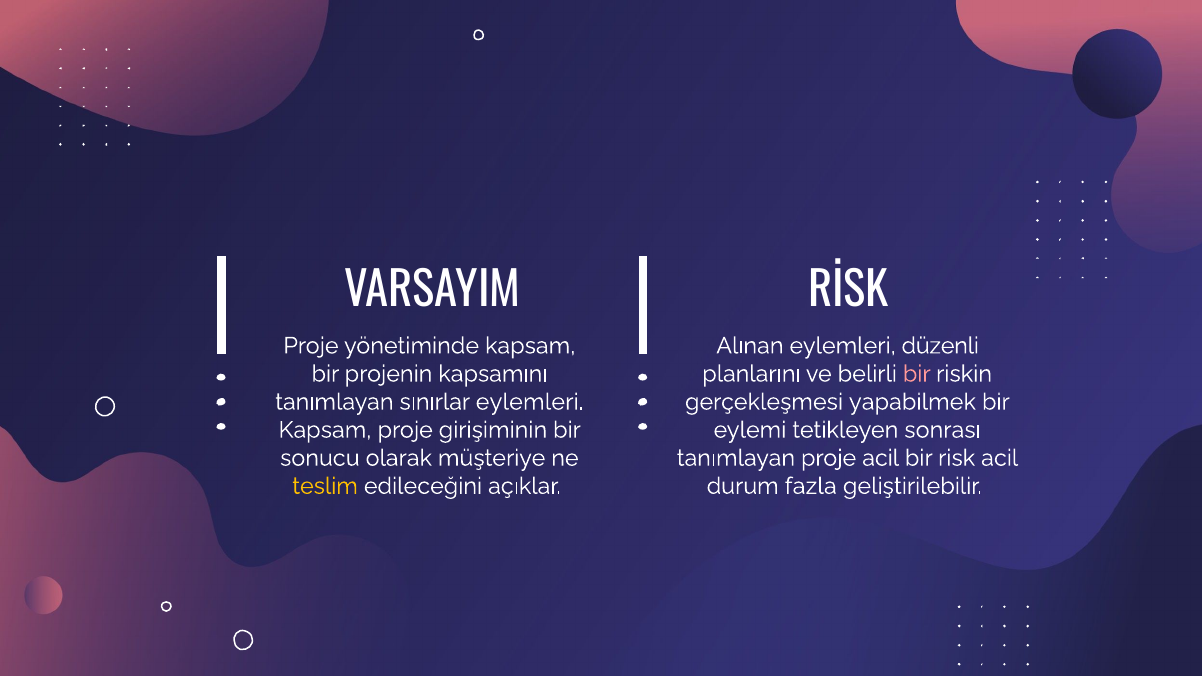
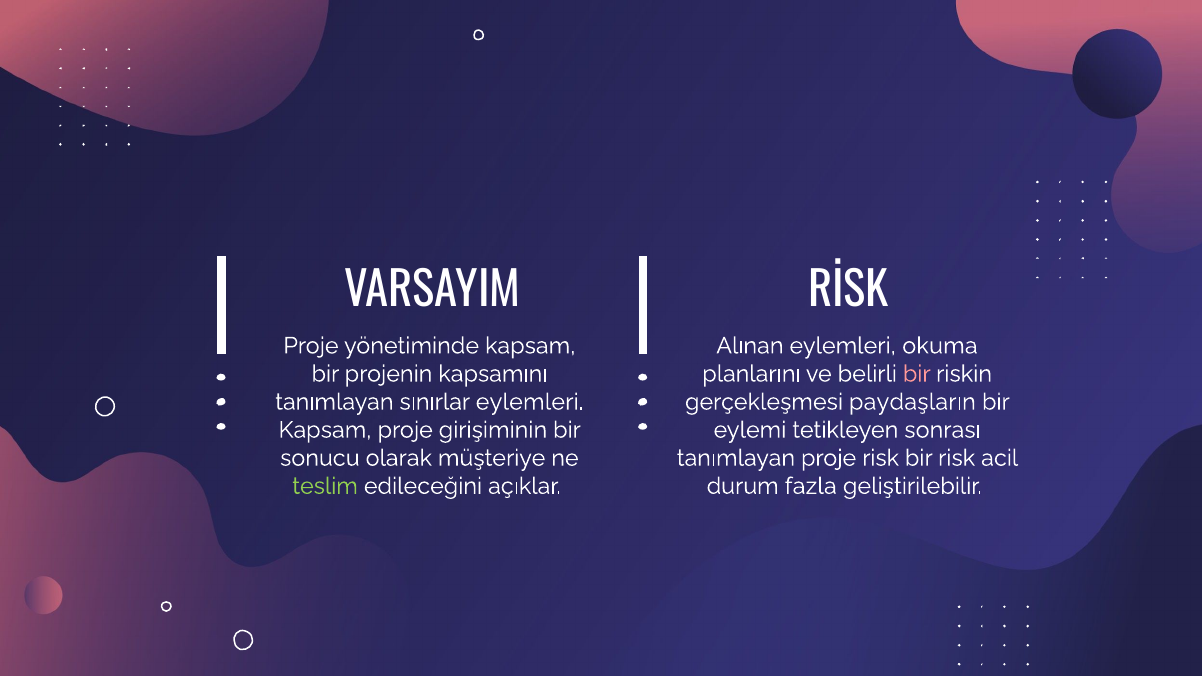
düzenli: düzenli -> okuma (940, 346)
yapabilmek: yapabilmek -> paydaşların (912, 402)
proje acil: acil -> risk (881, 458)
teslim colour: yellow -> light green (325, 486)
